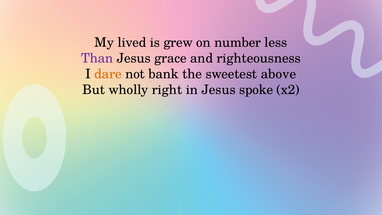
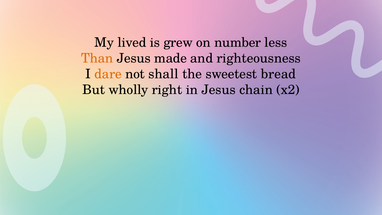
Than colour: purple -> orange (97, 58)
grace: grace -> made (171, 58)
bank: bank -> shall (163, 74)
above: above -> bread (278, 74)
spoke: spoke -> chain (256, 90)
